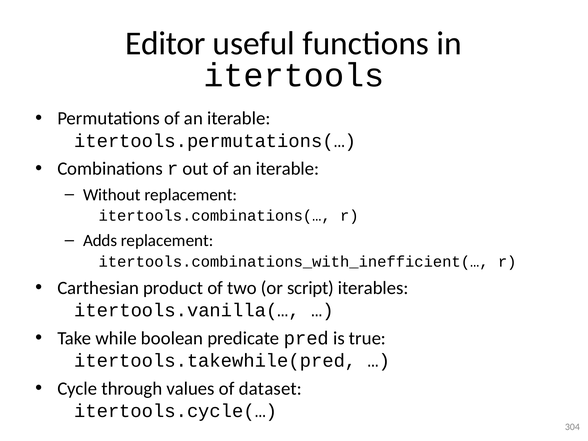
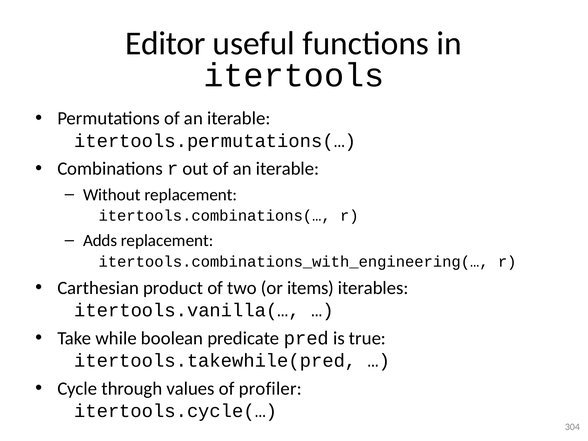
itertools.combinations_with_inefficient(…: itertools.combinations_with_inefficient(… -> itertools.combinations_with_engineering(… (294, 262)
script: script -> items (311, 288)
dataset: dataset -> profiler (270, 389)
